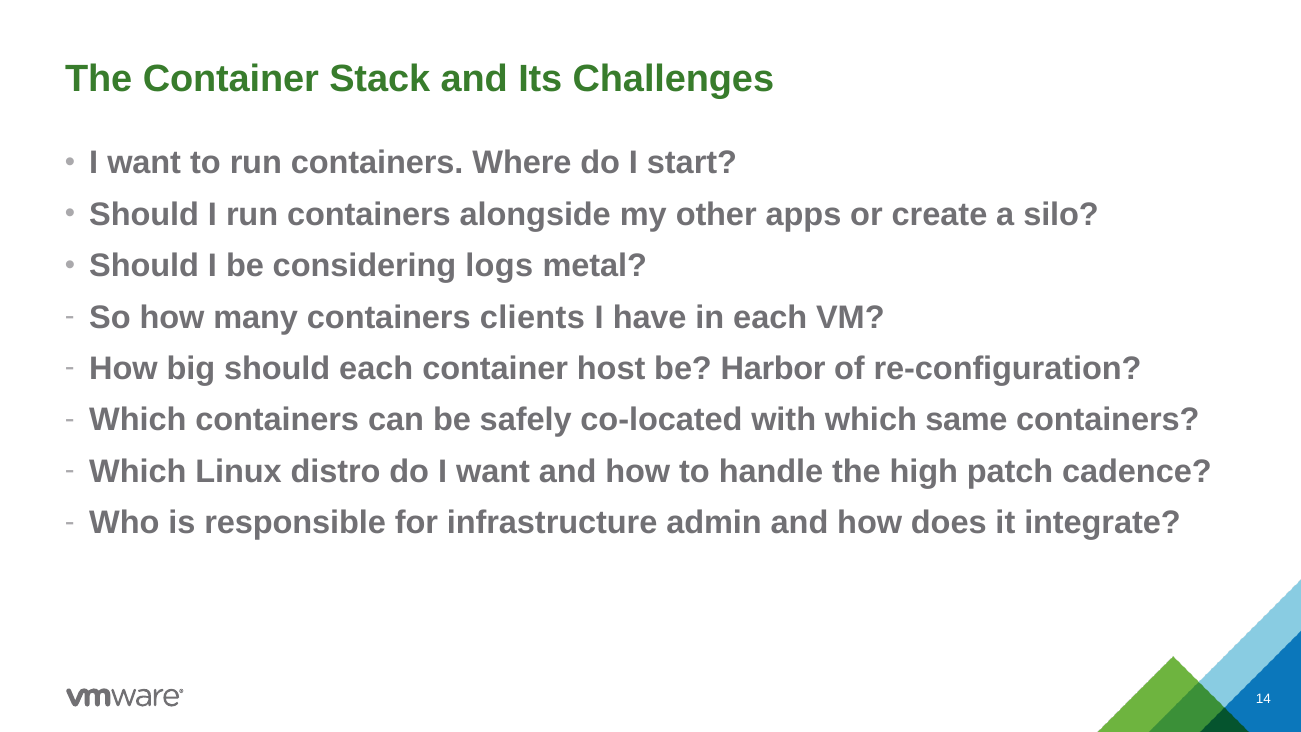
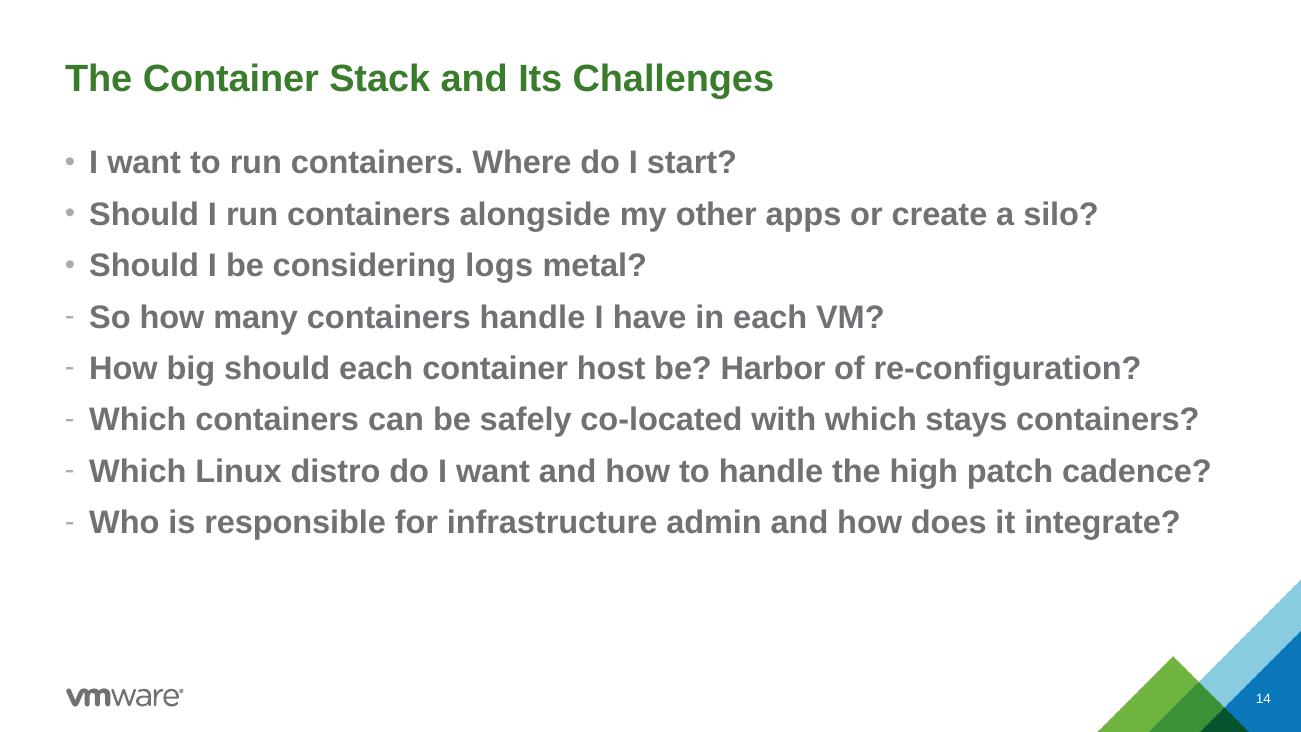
containers clients: clients -> handle (533, 318)
same: same -> stays (966, 420)
